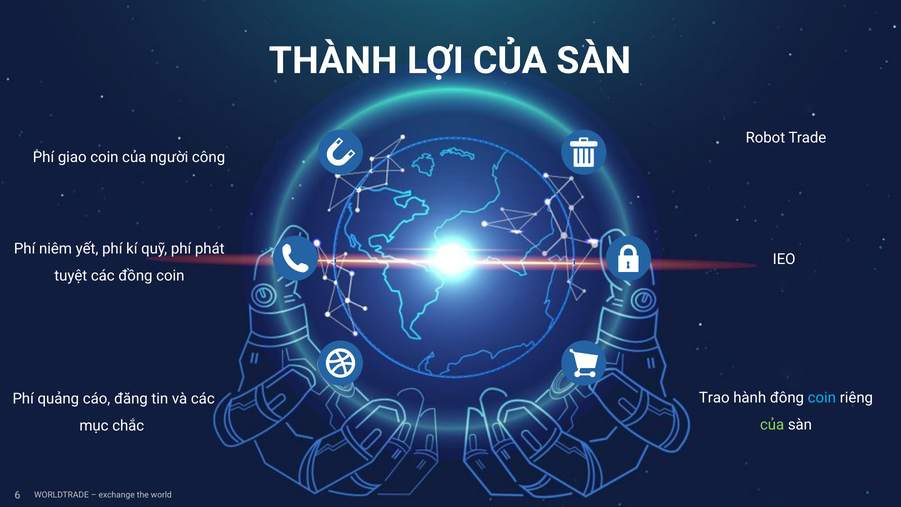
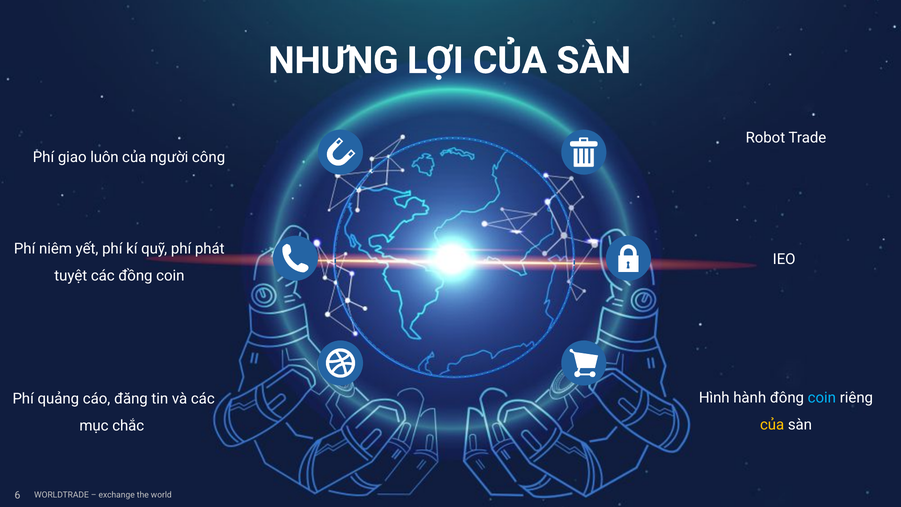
THÀNH: THÀNH -> NHƯNG (333, 61)
giao coin: coin -> luôn (104, 157)
Trao: Trao -> Hình (714, 398)
của colour: light green -> yellow (772, 425)
